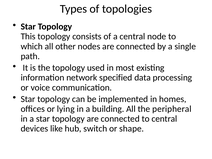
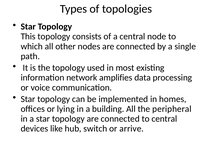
specified: specified -> amplifies (116, 78)
shape: shape -> arrive (132, 129)
